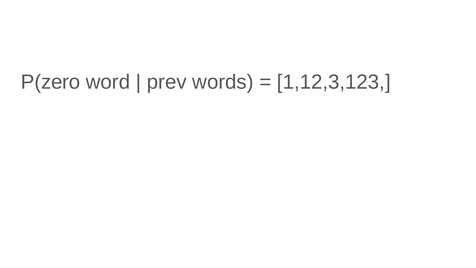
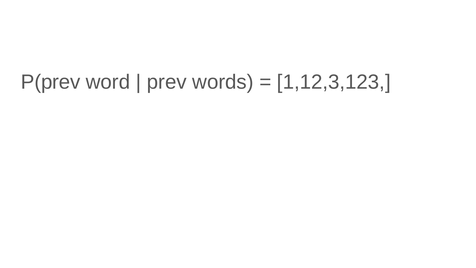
P(zero: P(zero -> P(prev (51, 82)
